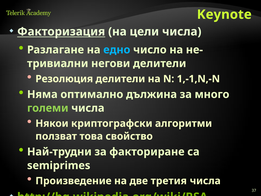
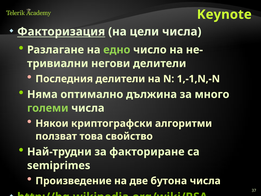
едно colour: light blue -> light green (117, 50)
Резолюция: Резолюция -> Последния (64, 79)
третия: третия -> бутона (169, 181)
